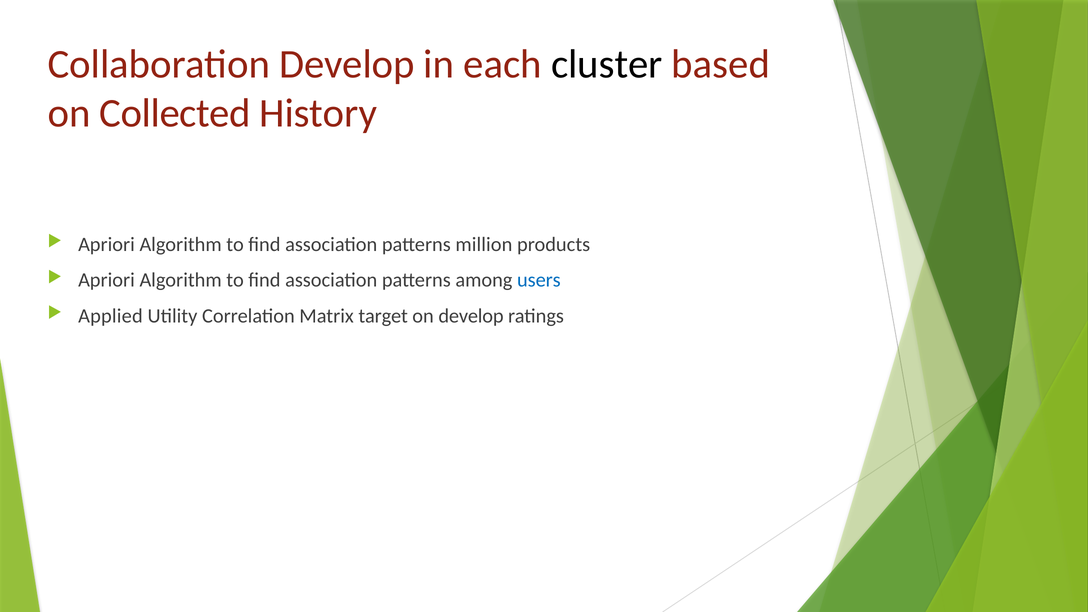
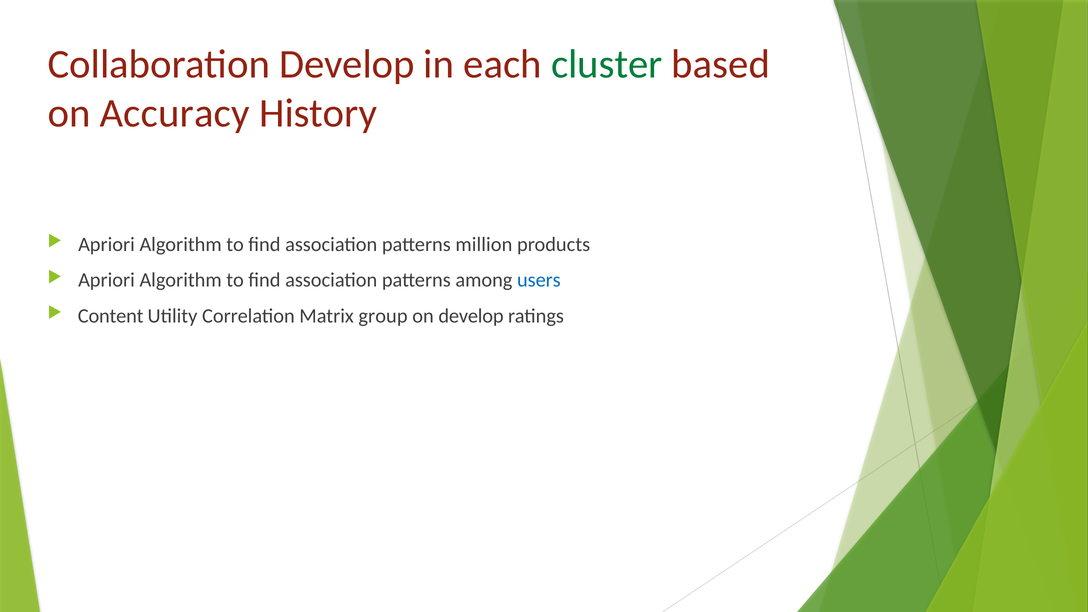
cluster colour: black -> green (607, 64)
Collected: Collected -> Accuracy (175, 113)
Applied: Applied -> Content (111, 316)
target: target -> group (383, 316)
